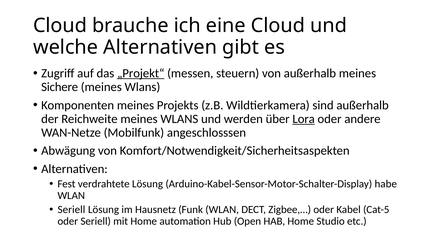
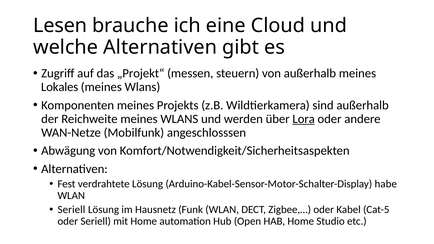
Cloud: Cloud -> Lesen (60, 26)
„Projekt“ underline: present -> none (141, 73)
Sichere: Sichere -> Lokales (60, 87)
